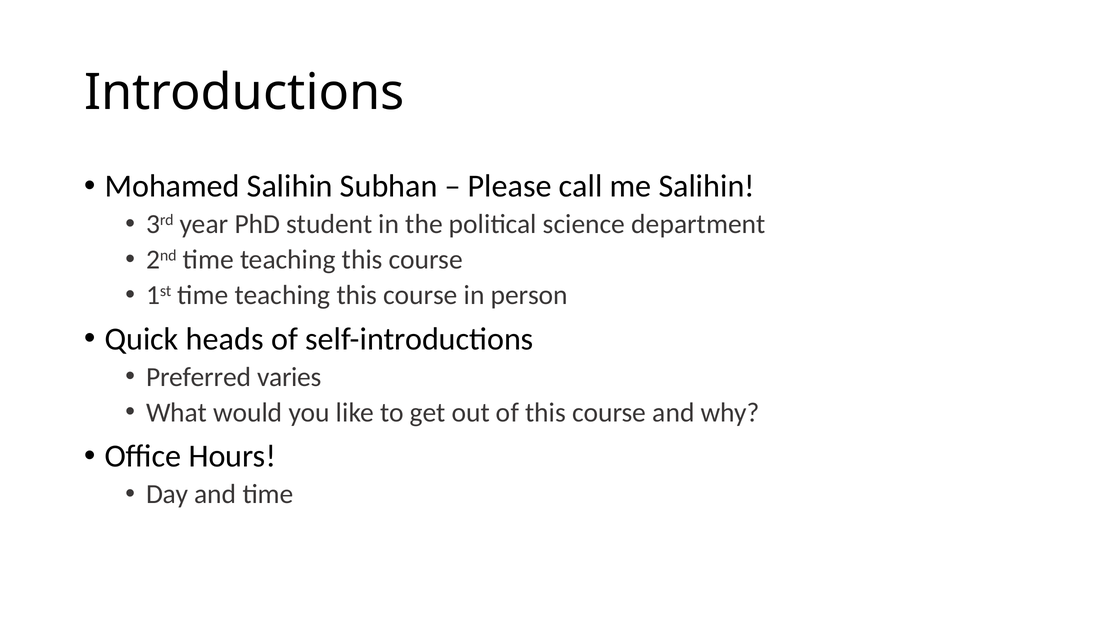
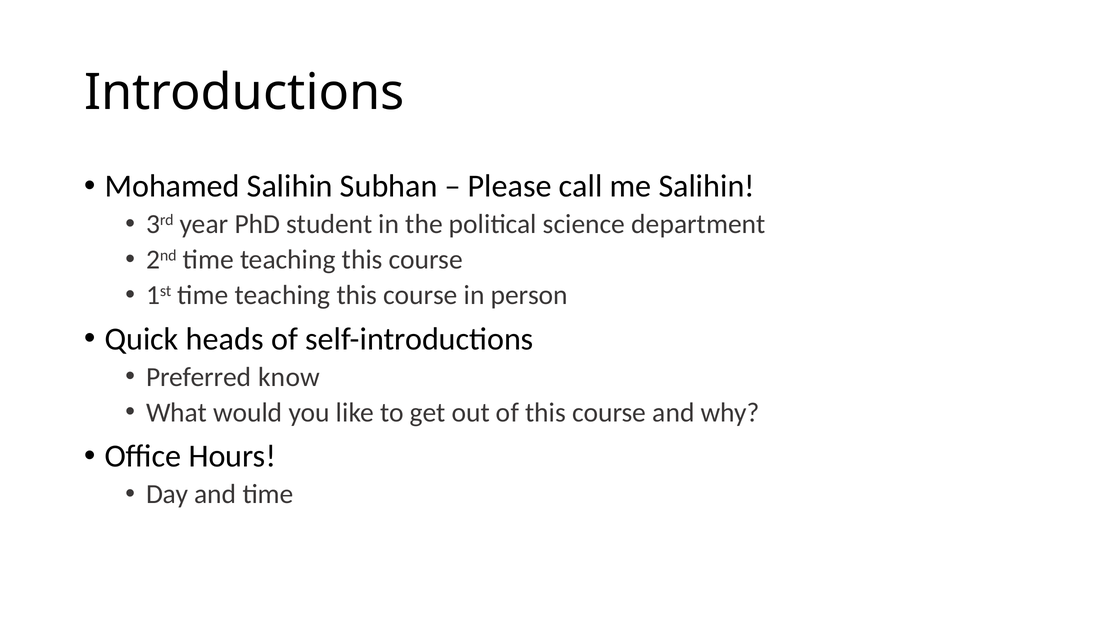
varies: varies -> know (289, 377)
